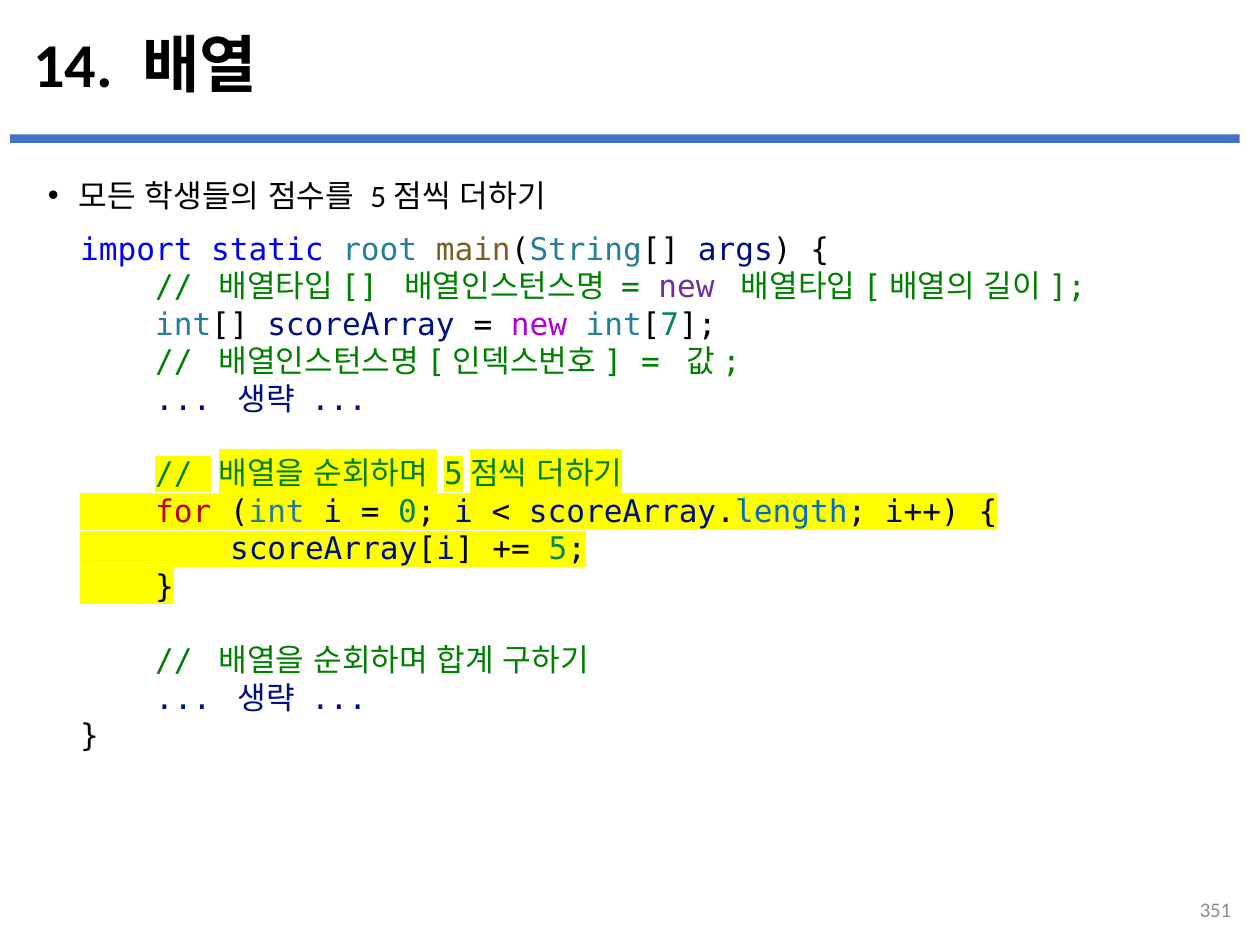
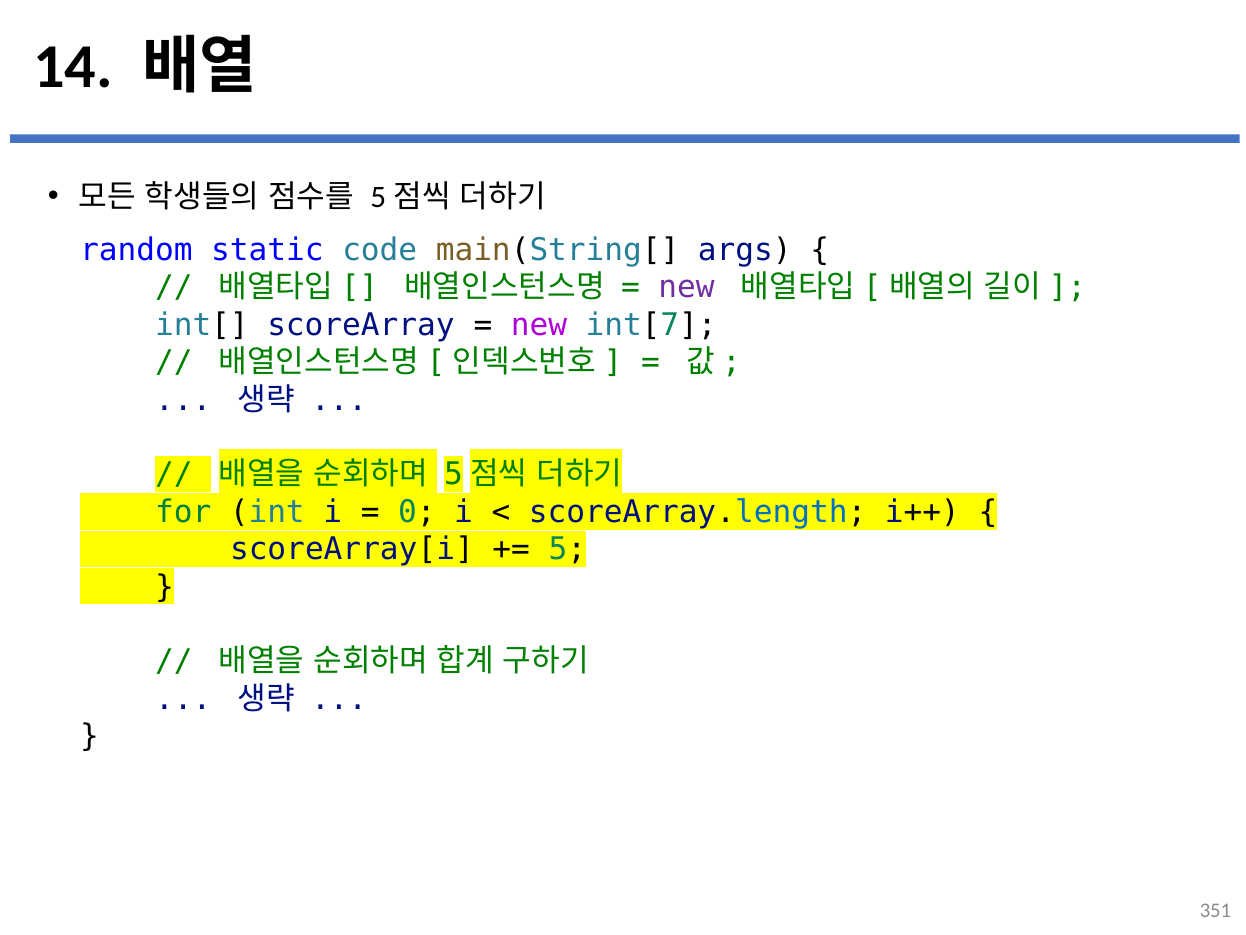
import: import -> random (136, 250)
root: root -> code (380, 250)
for colour: red -> green (183, 512)
